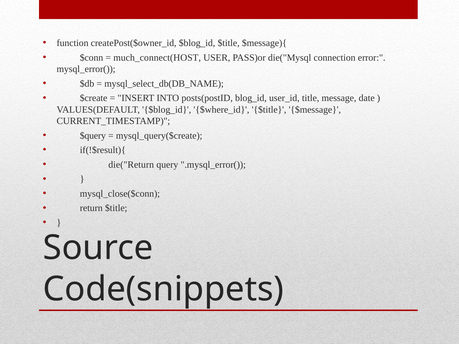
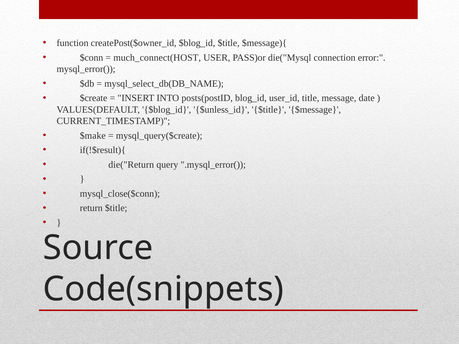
$where_id: $where_id -> $unless_id (222, 110)
$query: $query -> $make (93, 136)
